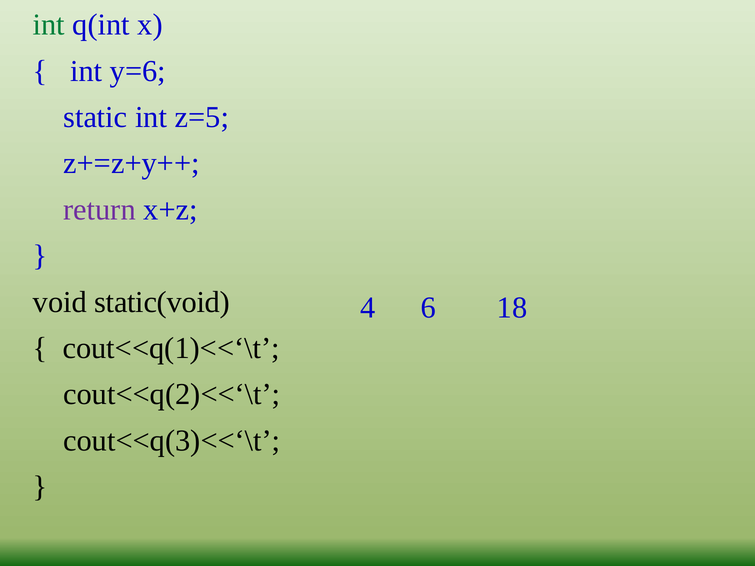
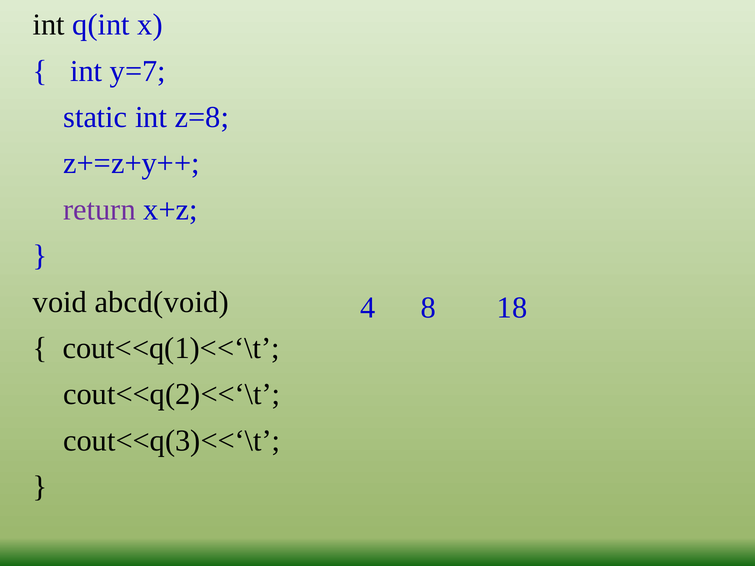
int colour: green -> black (49, 25)
y=6: y=6 -> y=7 (138, 71)
z=5: z=5 -> z=8 (202, 117)
static(void: static(void -> abcd(void (162, 302)
6: 6 -> 8 (428, 308)
